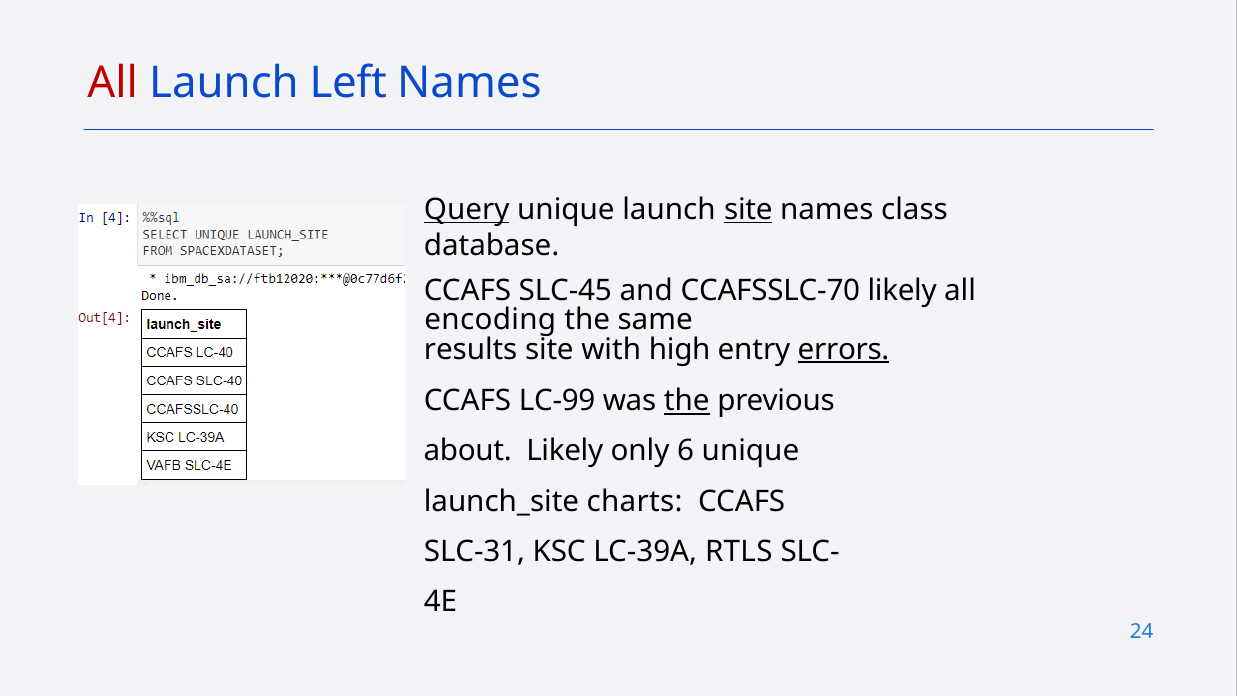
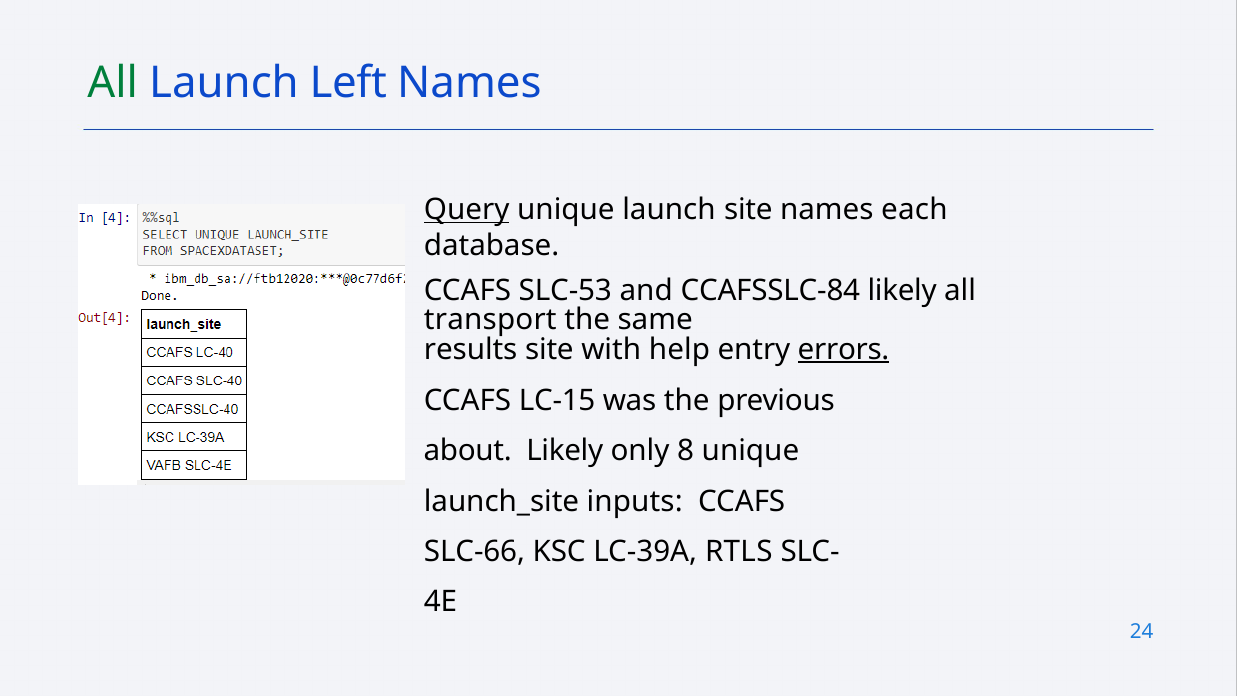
All colour: red -> green (113, 83)
site underline: present -> none (748, 210)
class: class -> each (914, 210)
SLC-45: SLC-45 -> SLC-53 (565, 290)
CCAFSSLC-70: CCAFSSLC-70 -> CCAFSSLC-84 (770, 290)
encoding: encoding -> transport (490, 320)
high: high -> help (680, 349)
LC-99: LC-99 -> LC-15 (557, 401)
the underline: present -> none (687, 401)
6: 6 -> 8 (686, 451)
charts: charts -> inputs (635, 501)
SLC-31: SLC-31 -> SLC-66 (474, 551)
